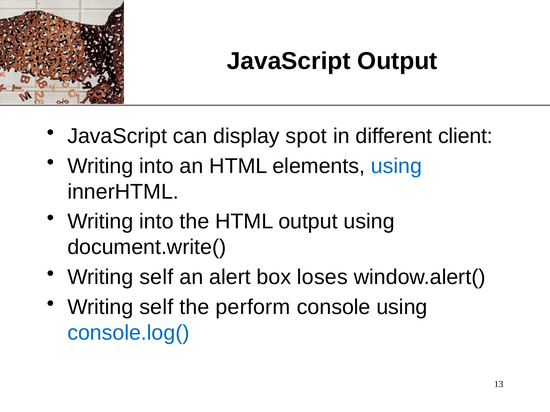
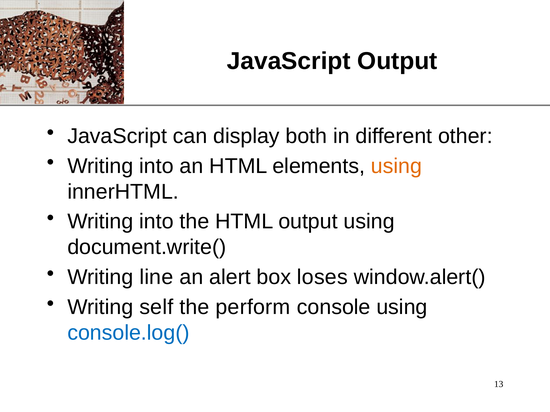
spot: spot -> both (306, 136)
client: client -> other (465, 136)
using colour: blue -> orange (396, 166)
self: self -> line (156, 278)
